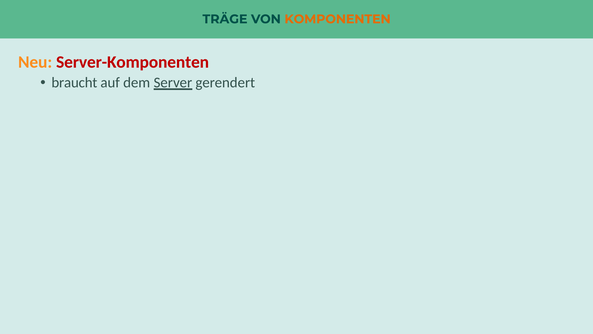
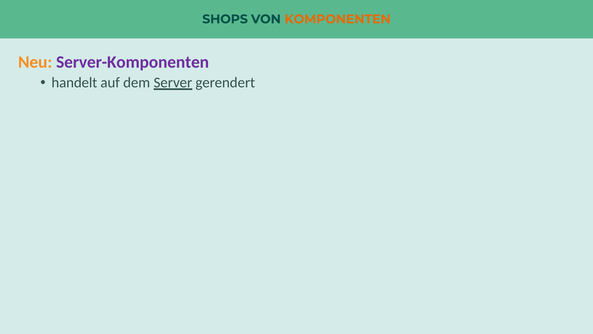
TRÄGE: TRÄGE -> SHOPS (225, 19)
Server-Komponenten colour: red -> purple (133, 62)
braucht: braucht -> handelt (74, 83)
